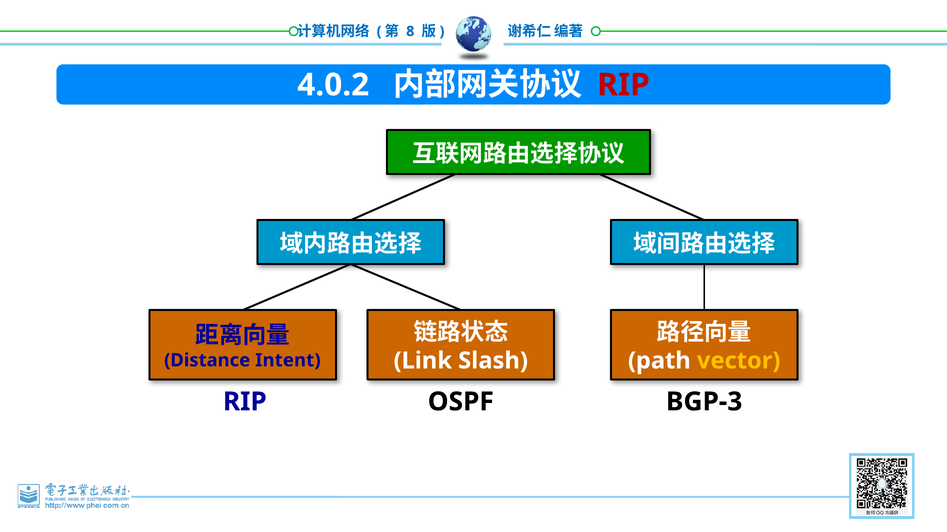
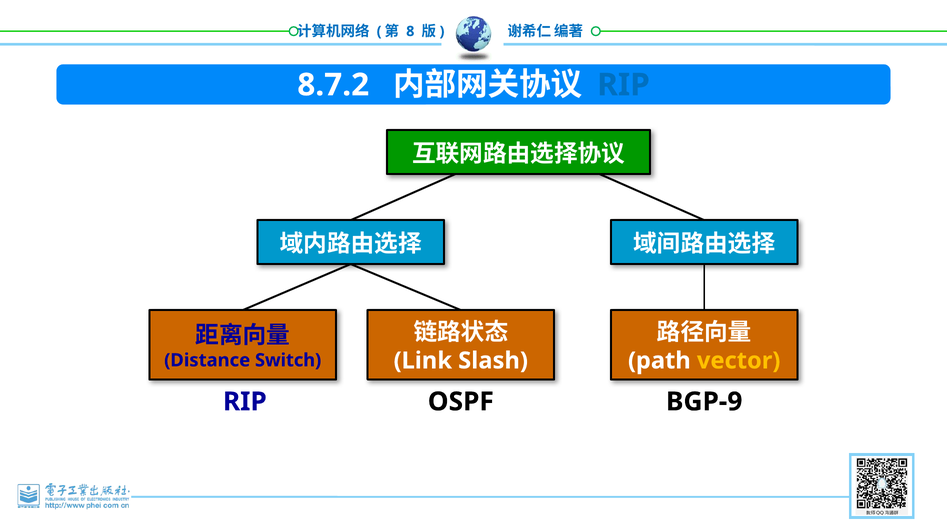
4.0.2: 4.0.2 -> 8.7.2 (333, 85)
RIP colour: red -> blue (623, 85)
Intent: Intent -> Switch (288, 361)
BGP-3: BGP-3 -> BGP-9 (704, 402)
